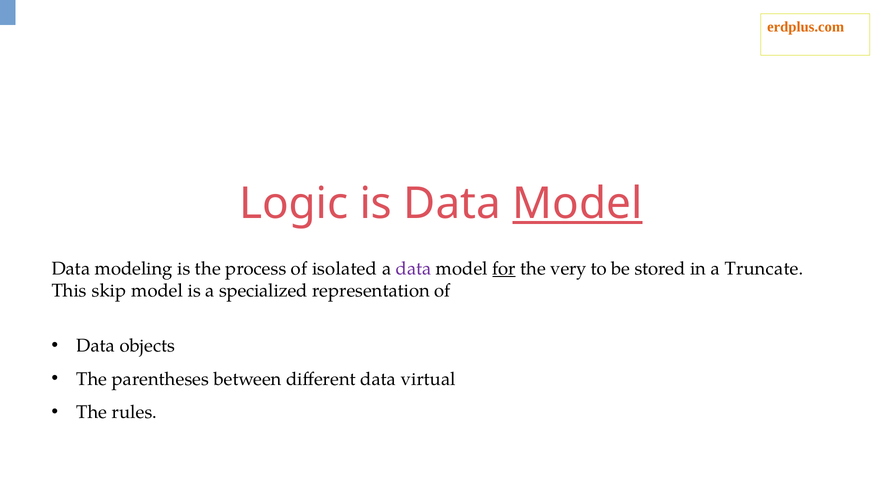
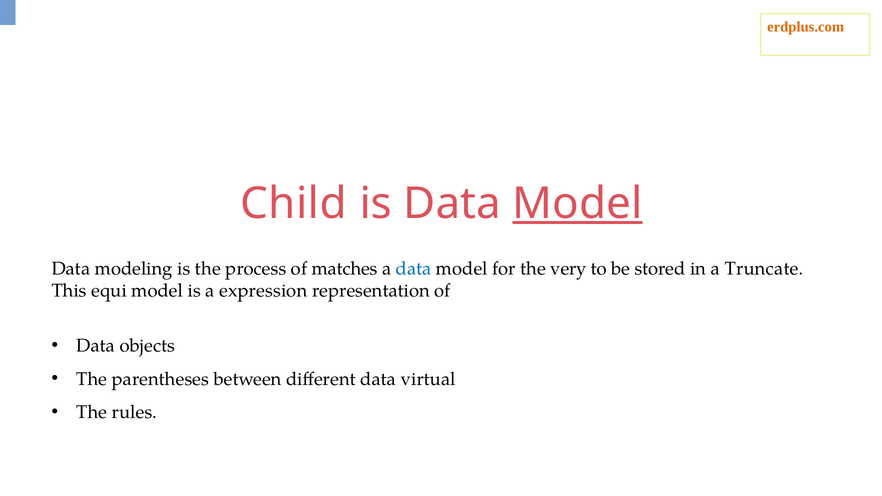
Logic: Logic -> Child (293, 204)
isolated: isolated -> matches (345, 269)
data colour: purple -> blue (414, 269)
for underline: present -> none (504, 269)
skip: skip -> equi (109, 291)
specialized: specialized -> expression (263, 291)
